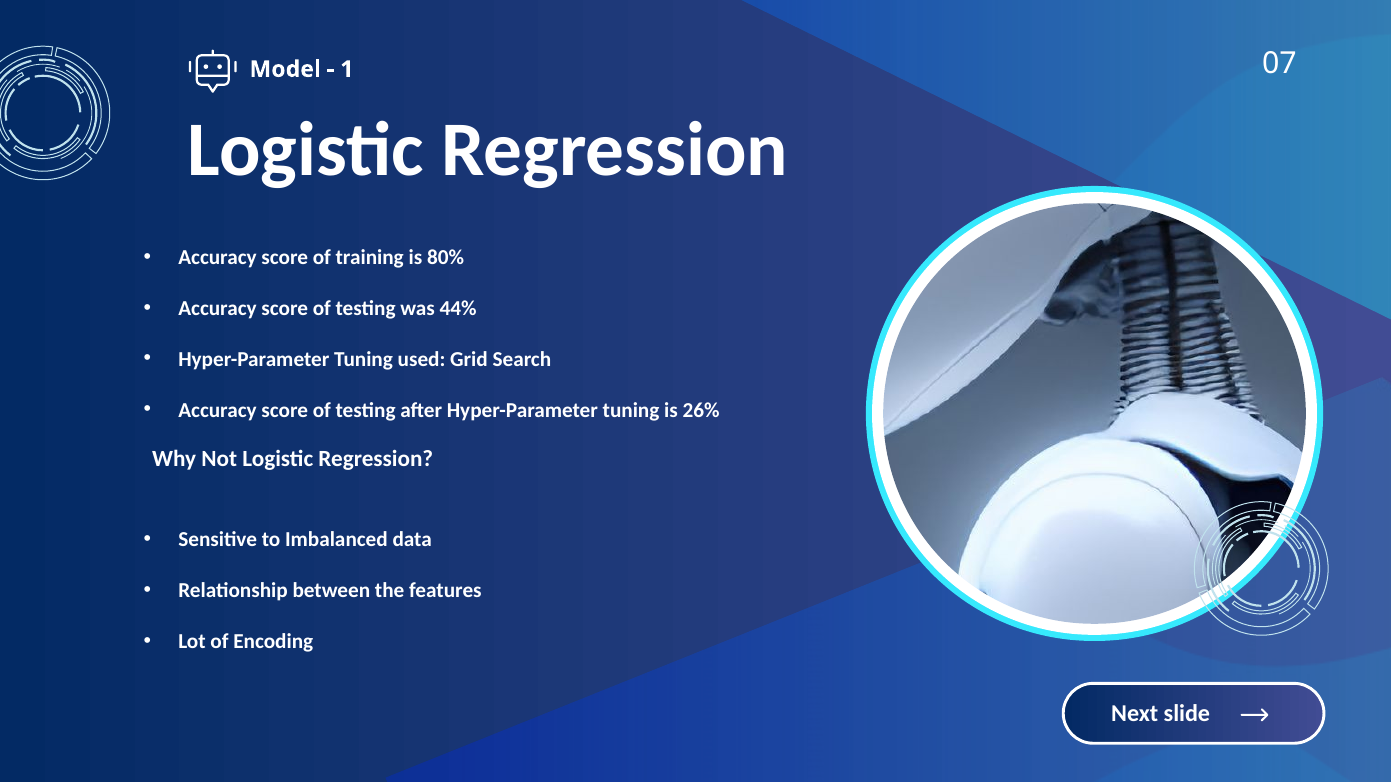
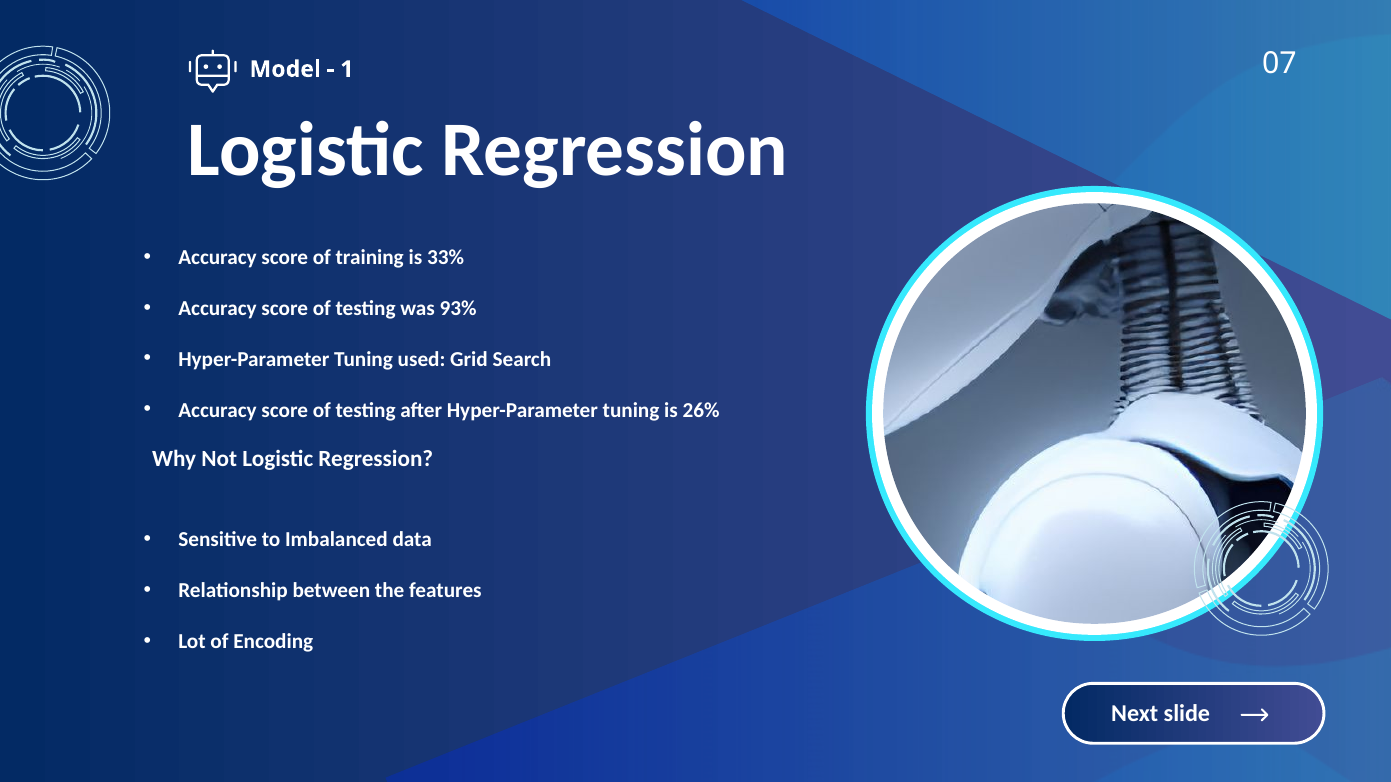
80%: 80% -> 33% (446, 257)
44%: 44% -> 93% (458, 308)
